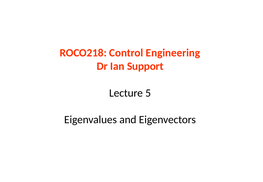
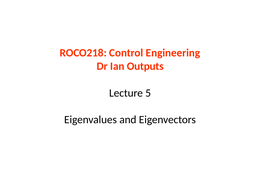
Support: Support -> Outputs (145, 66)
